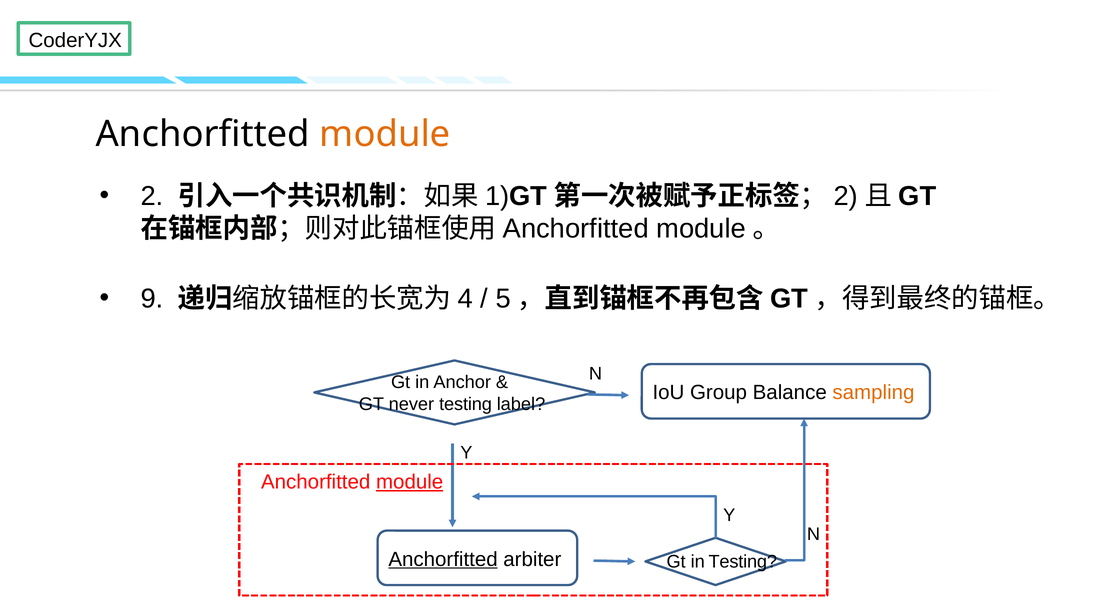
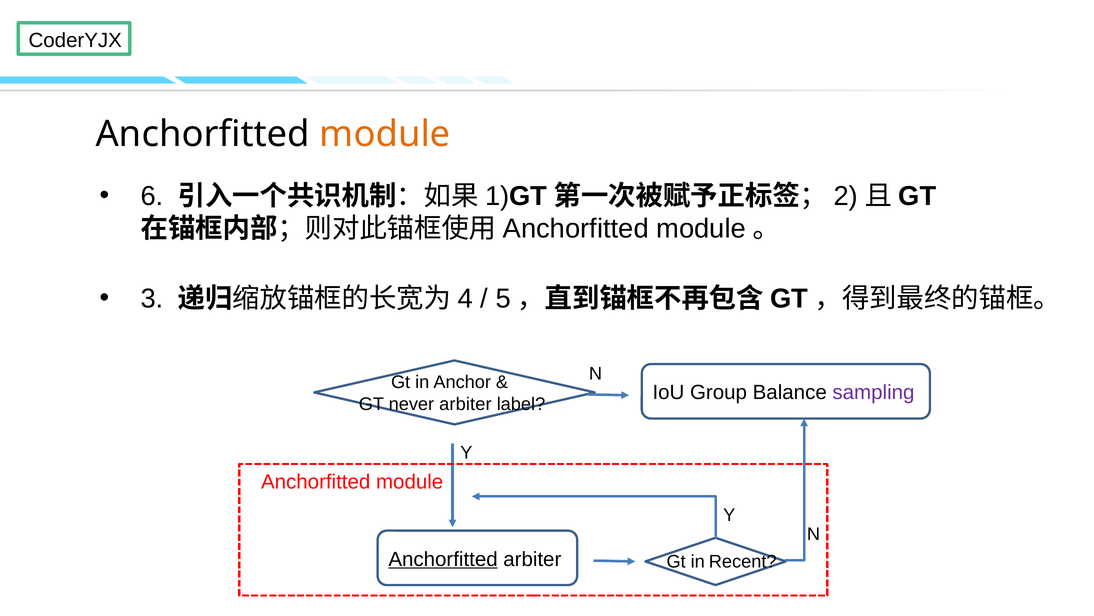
2: 2 -> 6 (152, 196)
9: 9 -> 3 (152, 299)
sampling colour: orange -> purple (873, 392)
never testing: testing -> arbiter (465, 404)
module underline: present -> none (410, 481)
in Testing: Testing -> Recent (743, 561)
